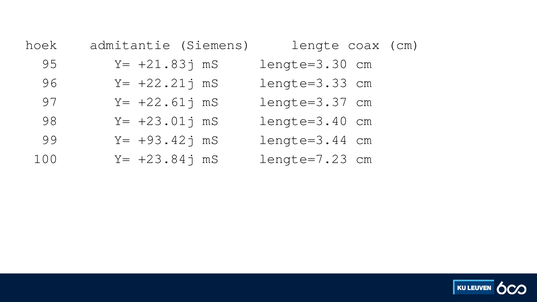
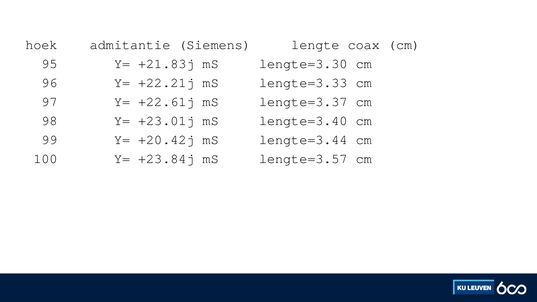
+93.42j: +93.42j -> +20.42j (166, 140)
lengte=7.23: lengte=7.23 -> lengte=3.57 (303, 159)
